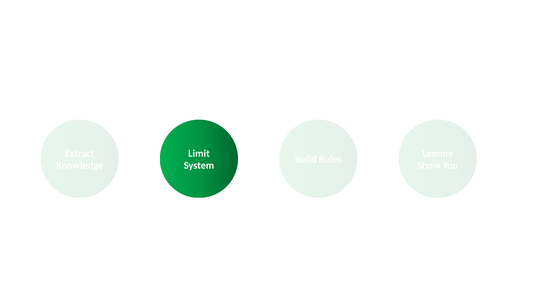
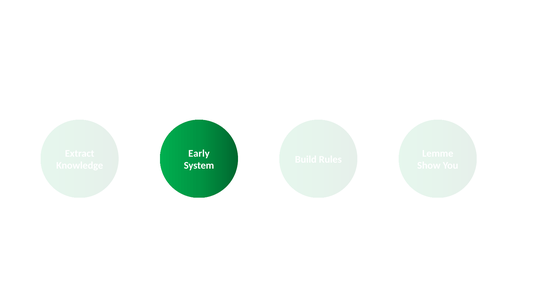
Limit: Limit -> Early (199, 153)
